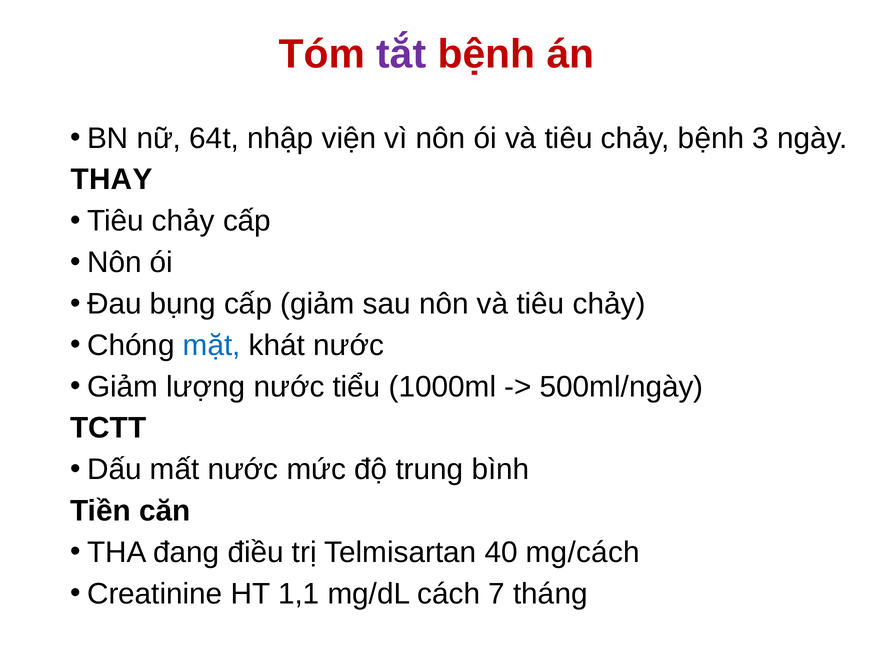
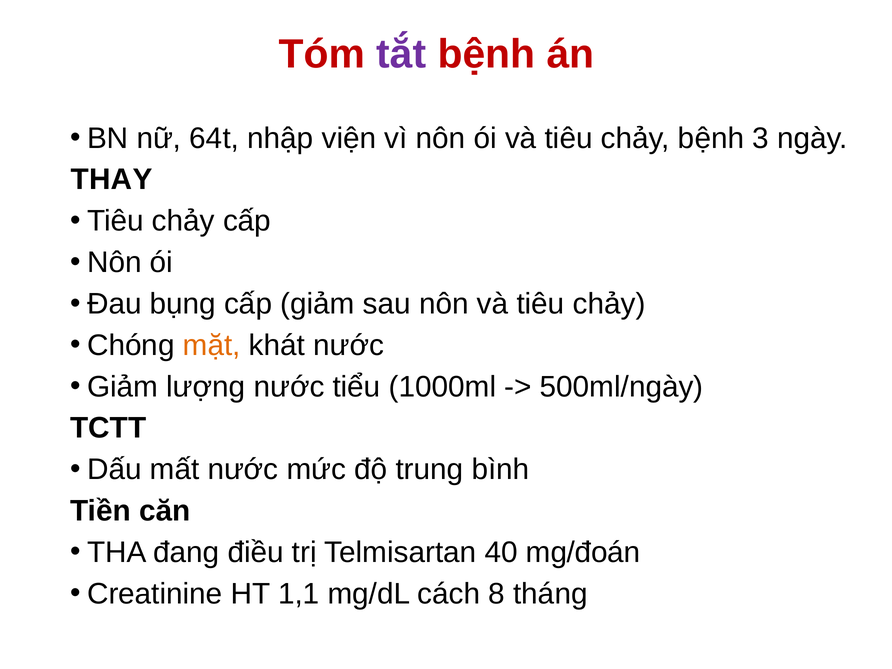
mặt colour: blue -> orange (212, 345)
mg/cách: mg/cách -> mg/đoán (583, 552)
7: 7 -> 8 (497, 594)
